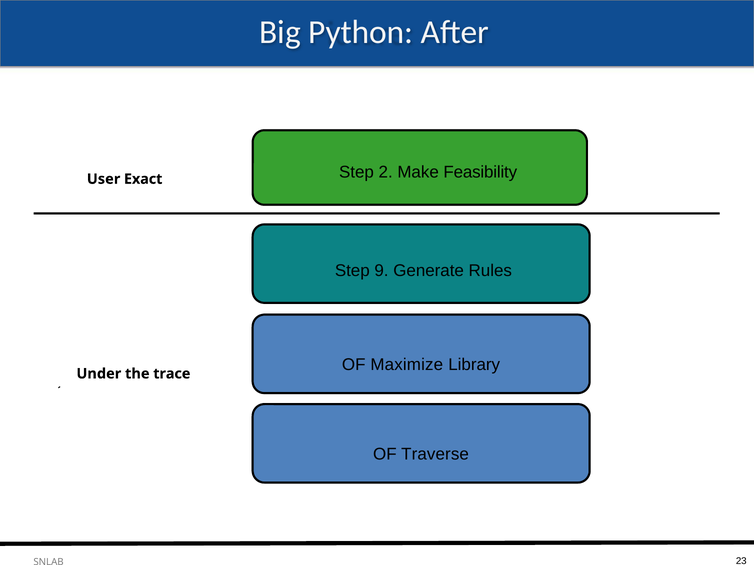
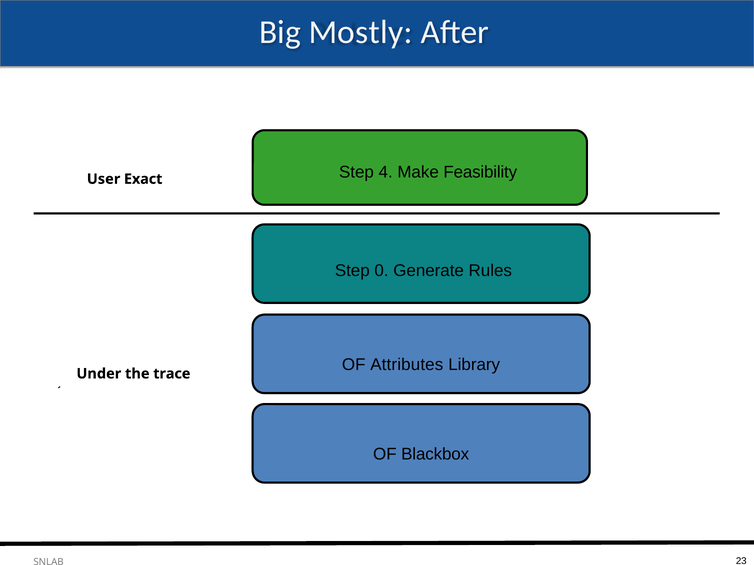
Python: Python -> Mostly (361, 32)
2: 2 -> 4 (386, 172)
9: 9 -> 0 (382, 271)
Maximize: Maximize -> Attributes (407, 365)
Traverse: Traverse -> Blackbox (435, 455)
